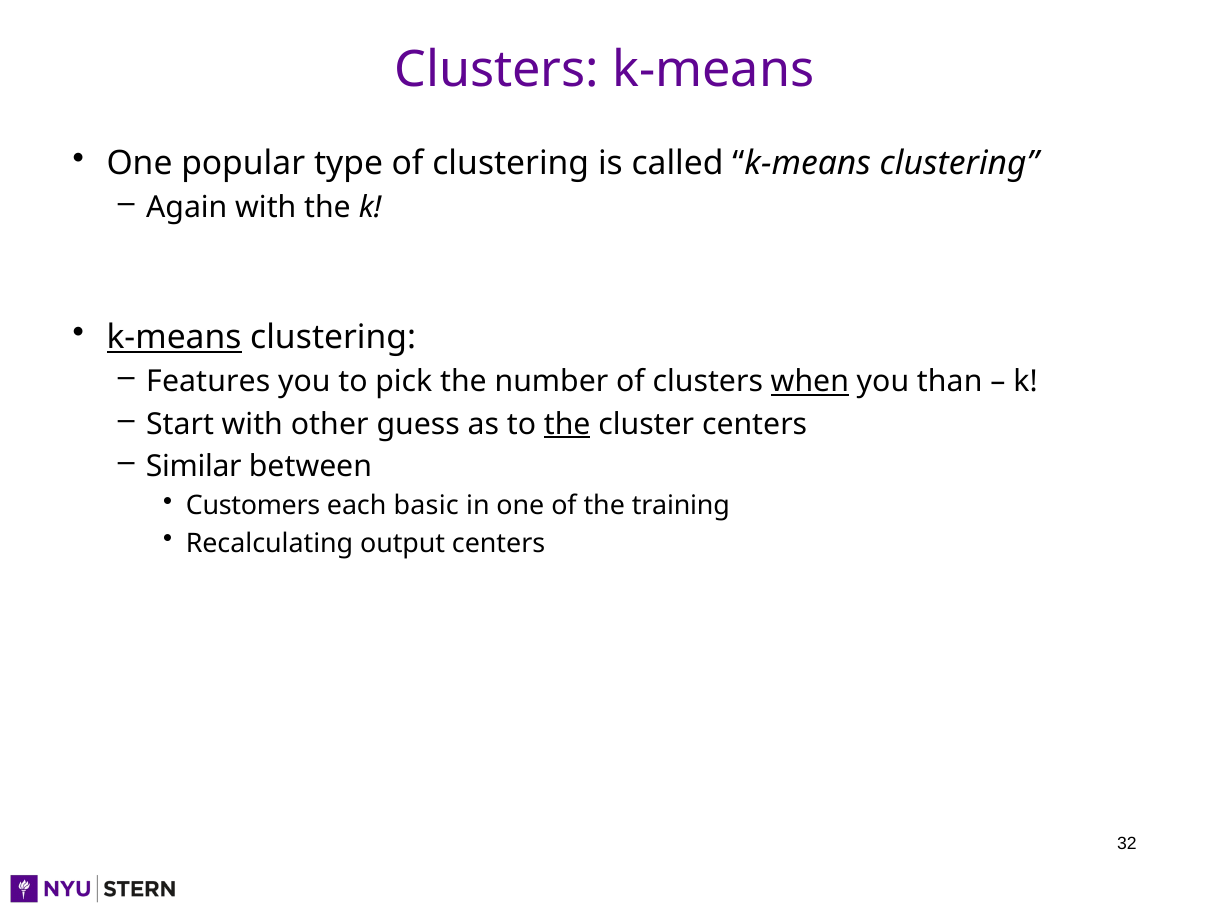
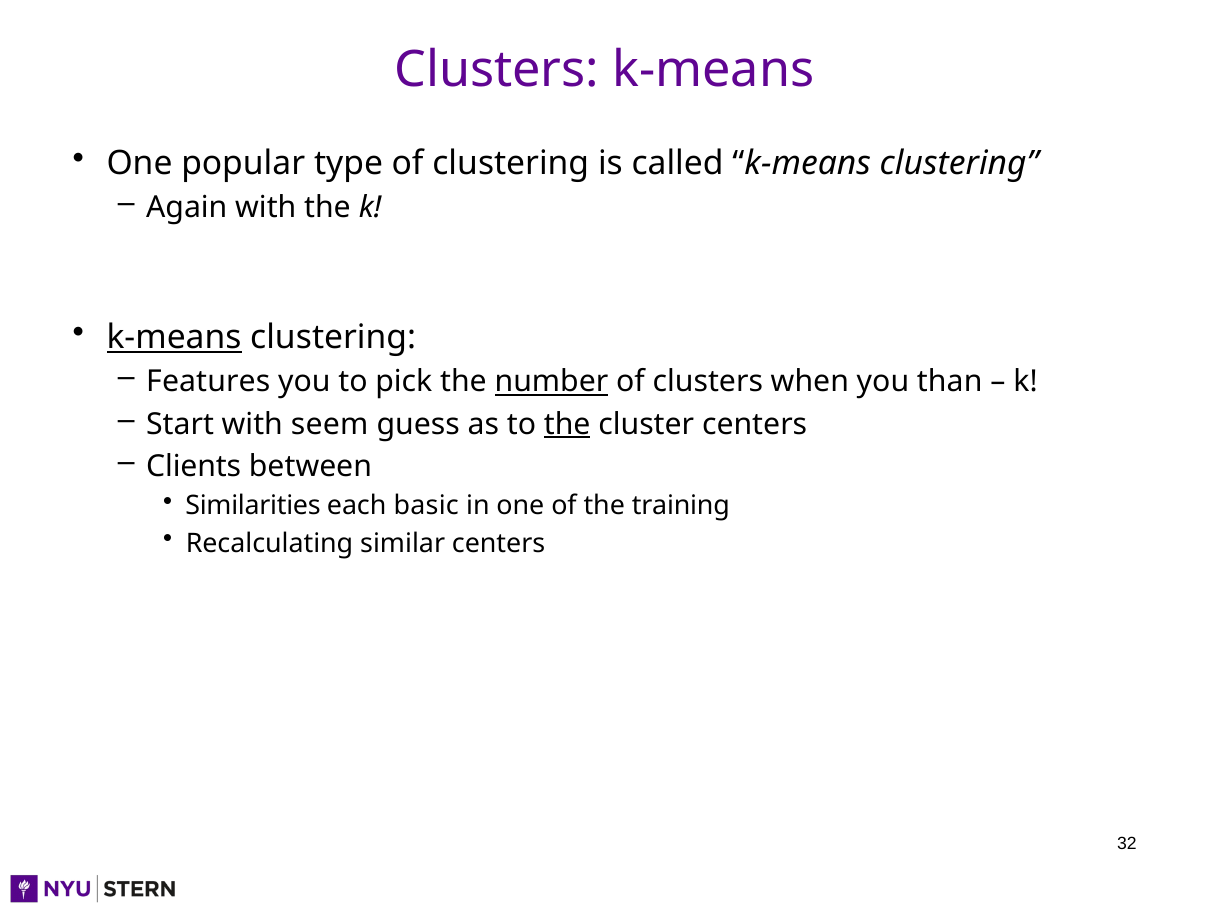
number underline: none -> present (551, 382)
when underline: present -> none (810, 382)
other: other -> seem (330, 424)
Similar: Similar -> Clients (194, 466)
Customers: Customers -> Similarities (253, 506)
output: output -> similar (403, 543)
